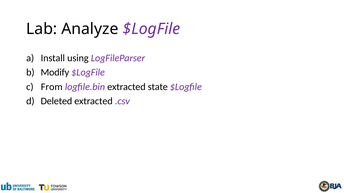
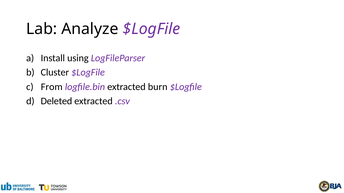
Modify: Modify -> Cluster (55, 73)
state: state -> burn (158, 87)
